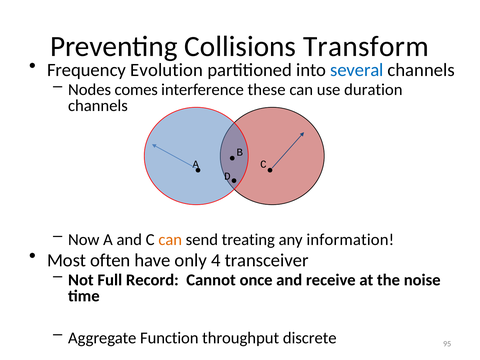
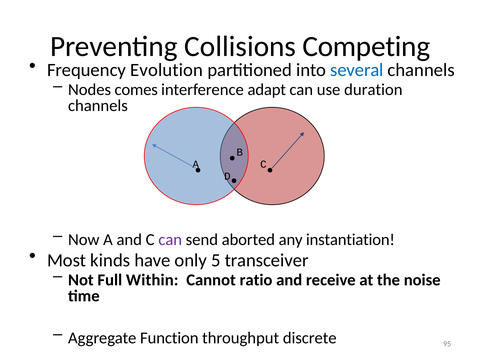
Transform: Transform -> Competing (366, 46)
these: these -> adapt (267, 90)
can colour: orange -> purple (170, 240)
treating: treating -> aborted (248, 240)
information: information -> instantiation (350, 240)
often: often -> kinds (110, 260)
4: 4 -> 5 (216, 260)
Record: Record -> Within (152, 280)
once: once -> ratio (256, 280)
